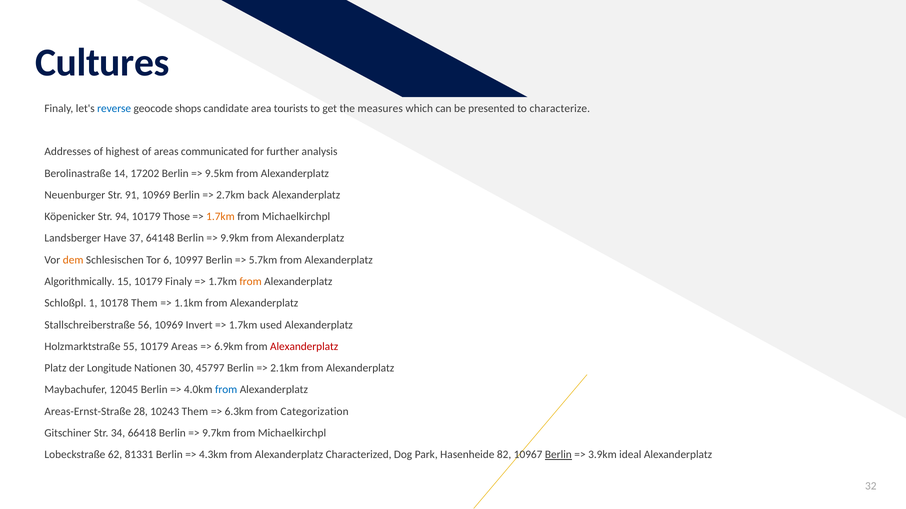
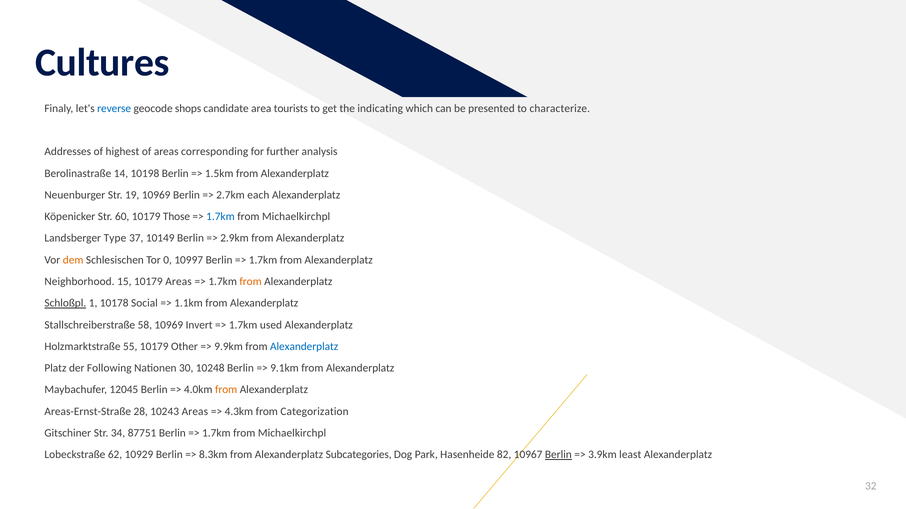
measures: measures -> indicating (380, 109)
communicated: communicated -> corresponding (215, 152)
17202: 17202 -> 10198 (145, 174)
9.5km: 9.5km -> 1.5km (219, 174)
91: 91 -> 19 (132, 195)
back: back -> each (258, 195)
94: 94 -> 60 (122, 217)
1.7km colour: orange -> blue (220, 217)
Have: Have -> Type (115, 239)
64148: 64148 -> 10149 (160, 239)
9.9km: 9.9km -> 2.9km (234, 239)
6: 6 -> 0 (168, 260)
5.7km: 5.7km -> 1.7km (263, 260)
Algorithmically: Algorithmically -> Neighborhood (80, 282)
10179 Finaly: Finaly -> Areas (179, 282)
Schloßpl underline: none -> present (65, 304)
10178 Them: Them -> Social (144, 304)
56: 56 -> 58 (145, 325)
10179 Areas: Areas -> Other (184, 347)
6.9km: 6.9km -> 9.9km (229, 347)
Alexanderplatz colour: red -> blue (304, 347)
Longitude: Longitude -> Following (109, 369)
45797: 45797 -> 10248 (210, 369)
2.1km: 2.1km -> 9.1km (285, 369)
from colour: blue -> orange (226, 390)
10243 Them: Them -> Areas (195, 412)
6.3km: 6.3km -> 4.3km (239, 412)
66418: 66418 -> 87751 (142, 434)
9.7km: 9.7km -> 1.7km (216, 434)
81331: 81331 -> 10929 (139, 455)
4.3km: 4.3km -> 8.3km (213, 455)
Characterized: Characterized -> Subcategories (359, 455)
ideal: ideal -> least (630, 455)
